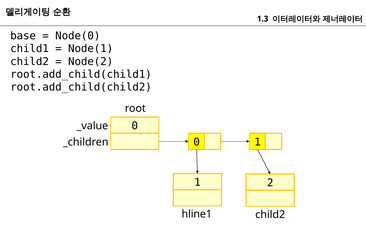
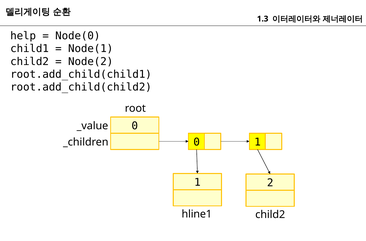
base: base -> help (23, 36)
